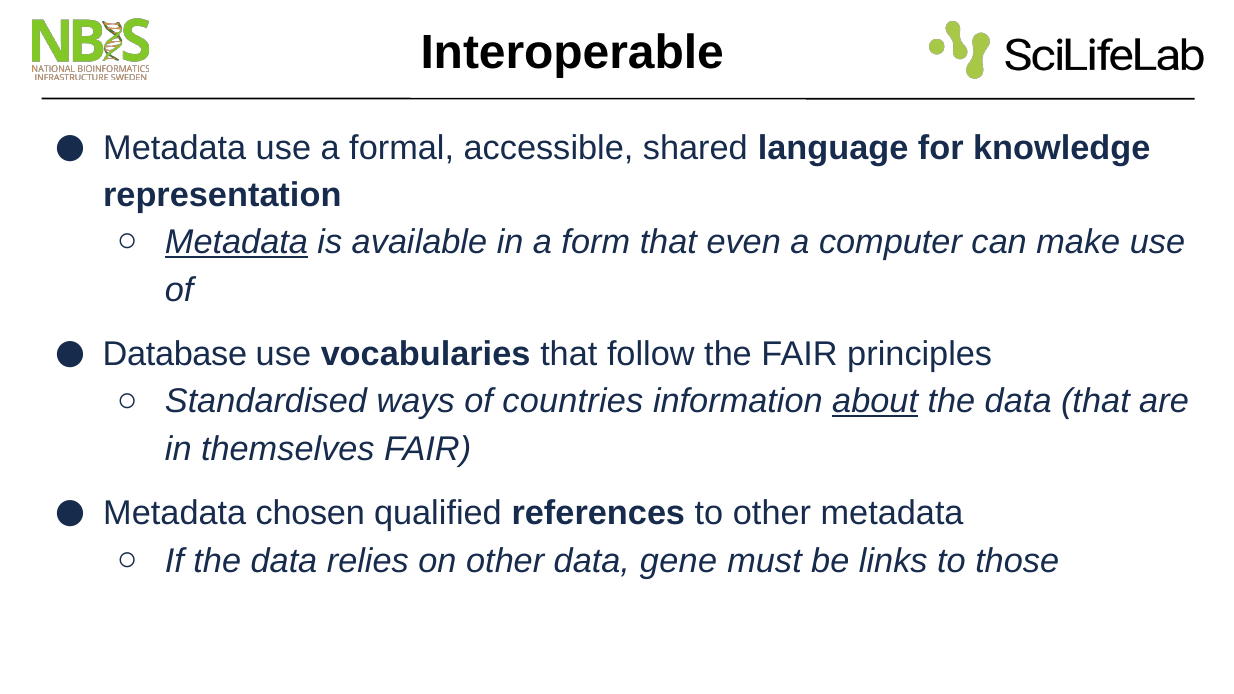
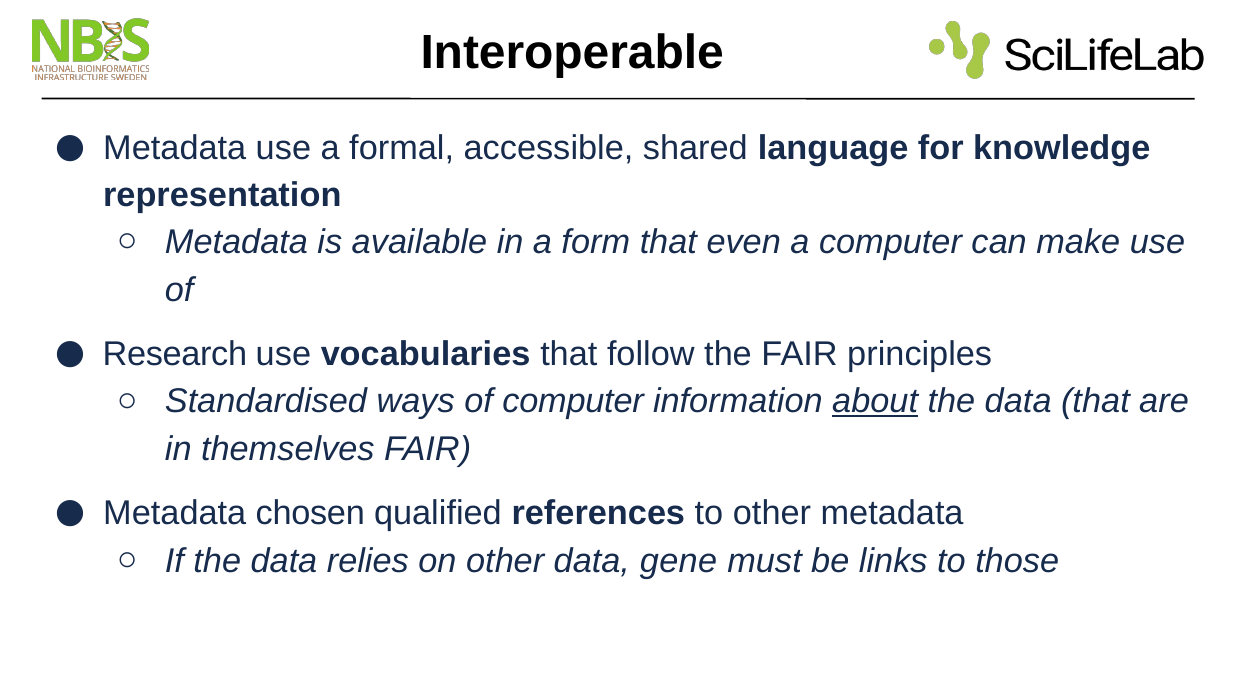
Metadata underline: present -> none (236, 243)
Database: Database -> Research (175, 354)
of countries: countries -> computer (573, 402)
